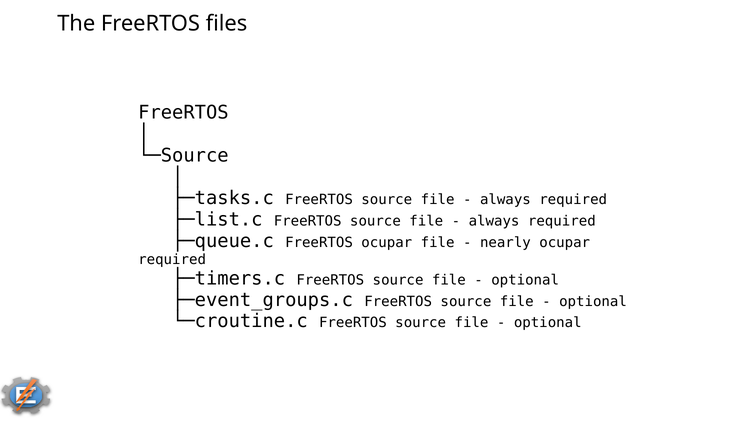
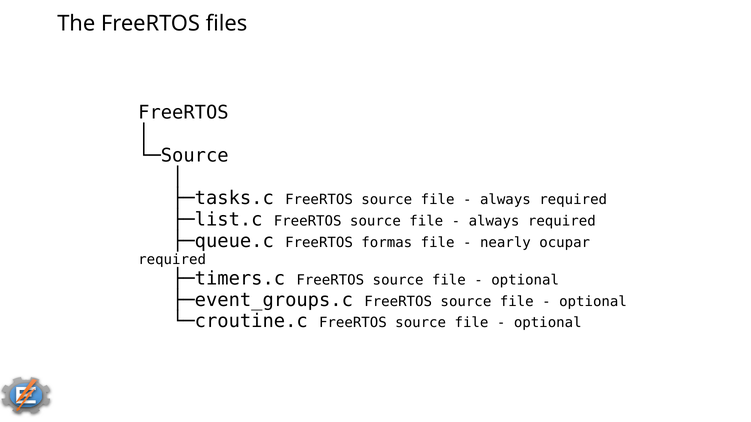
FreeRTOS ocupar: ocupar -> formas (387, 243)
